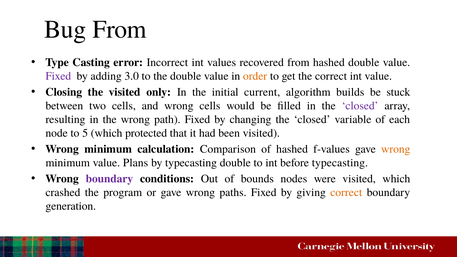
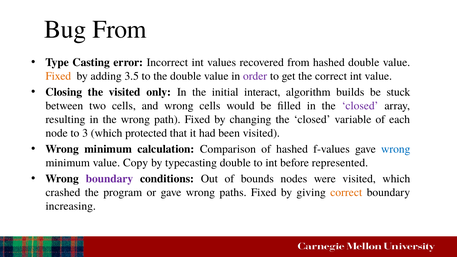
Fixed colour: purple -> orange (58, 76)
3.0: 3.0 -> 3.5 (132, 76)
order colour: orange -> purple (255, 76)
current: current -> interact (262, 92)
5: 5 -> 3 (85, 133)
wrong colour: orange -> blue (396, 149)
Plans: Plans -> Copy (136, 163)
before typecasting: typecasting -> represented (340, 163)
generation: generation -> increasing (71, 206)
